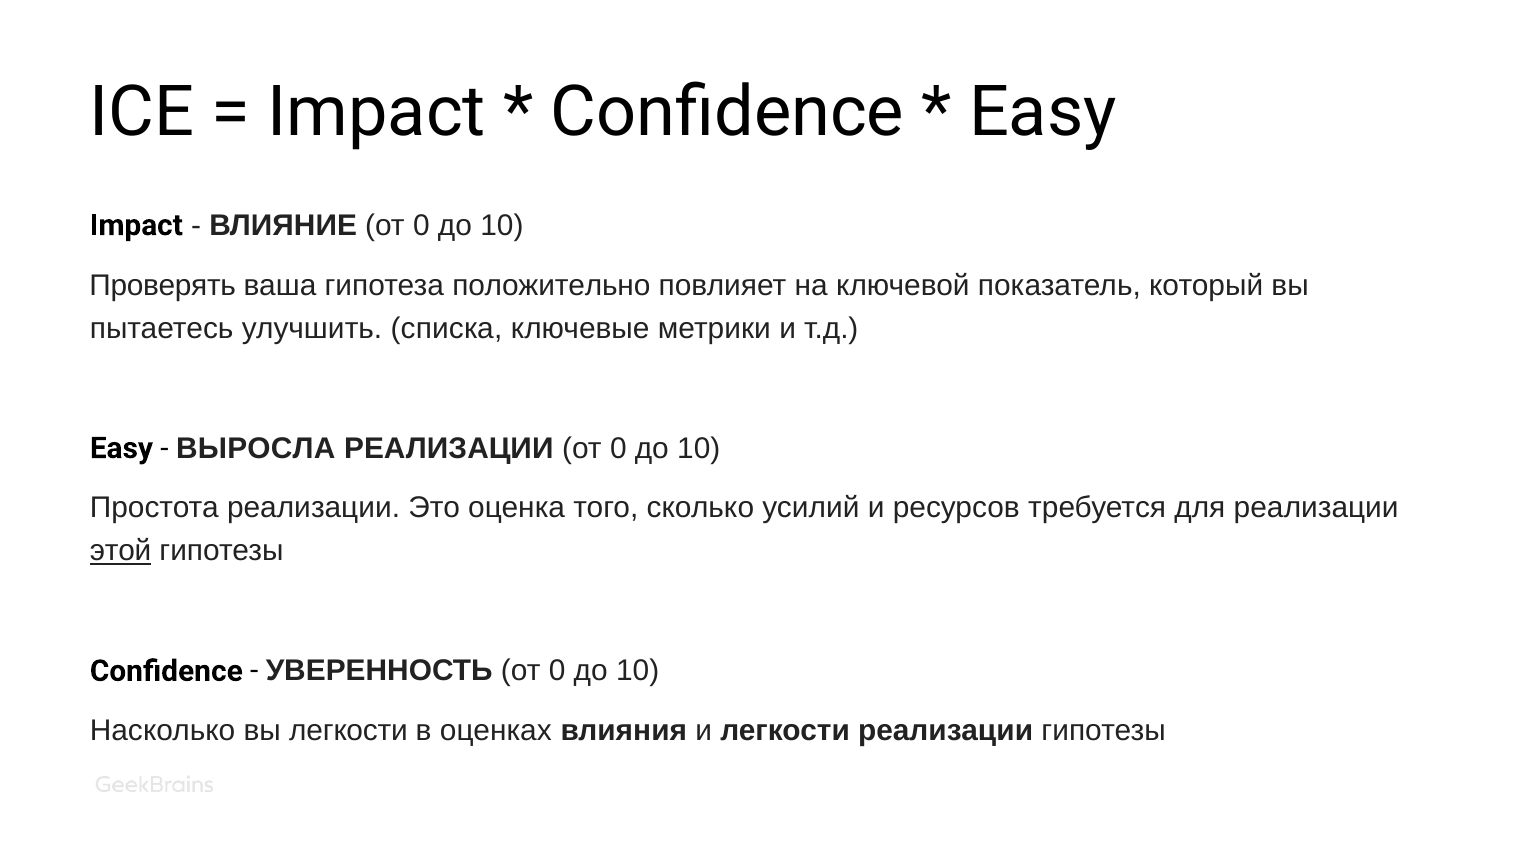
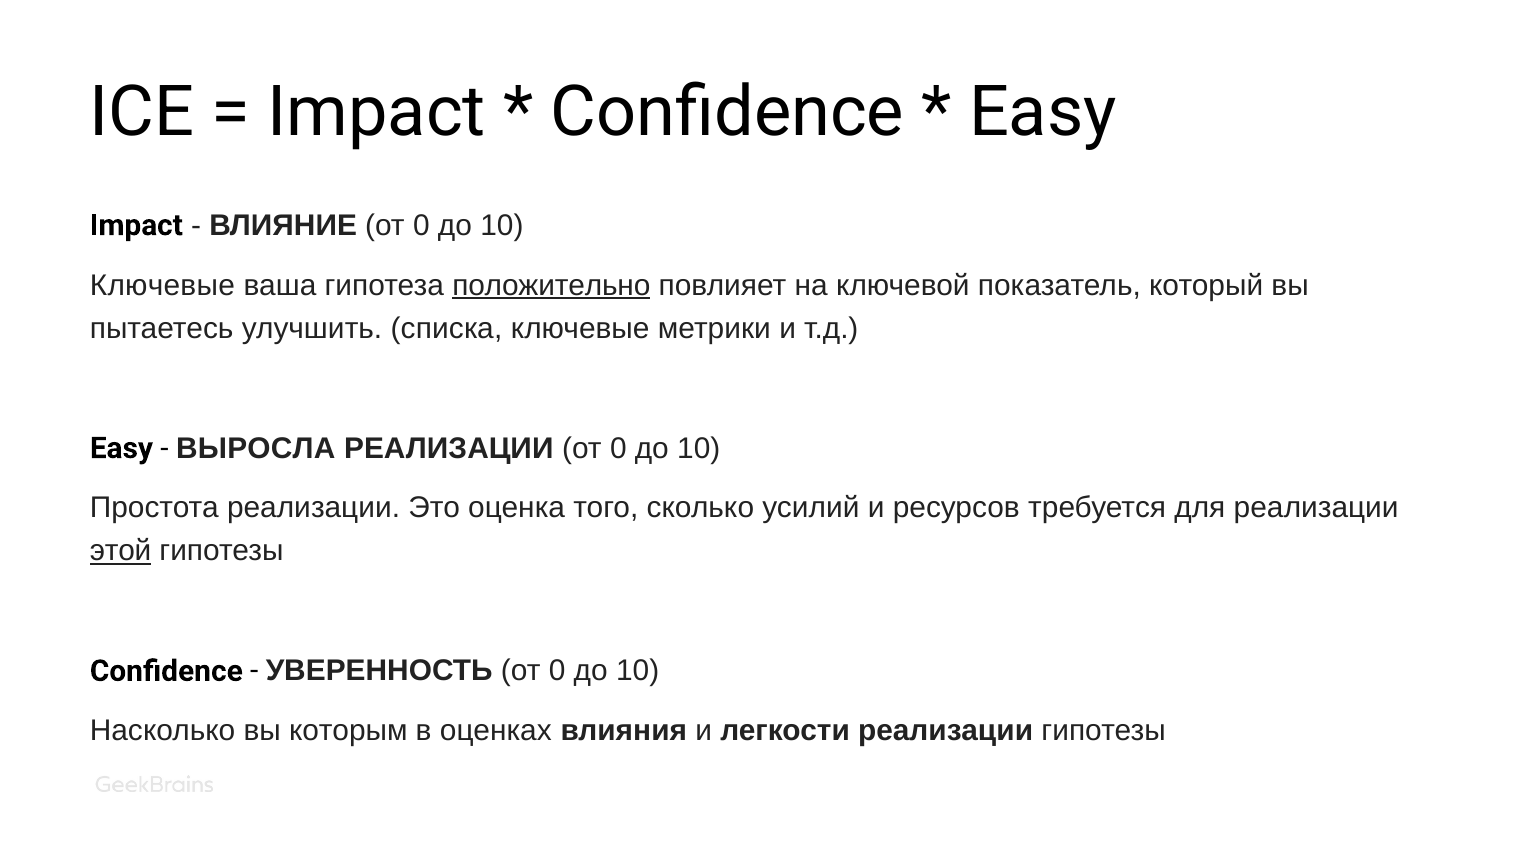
Проверять: Проверять -> Ключевые (162, 285)
положительно underline: none -> present (551, 285)
вы легкости: легкости -> которым (348, 731)
